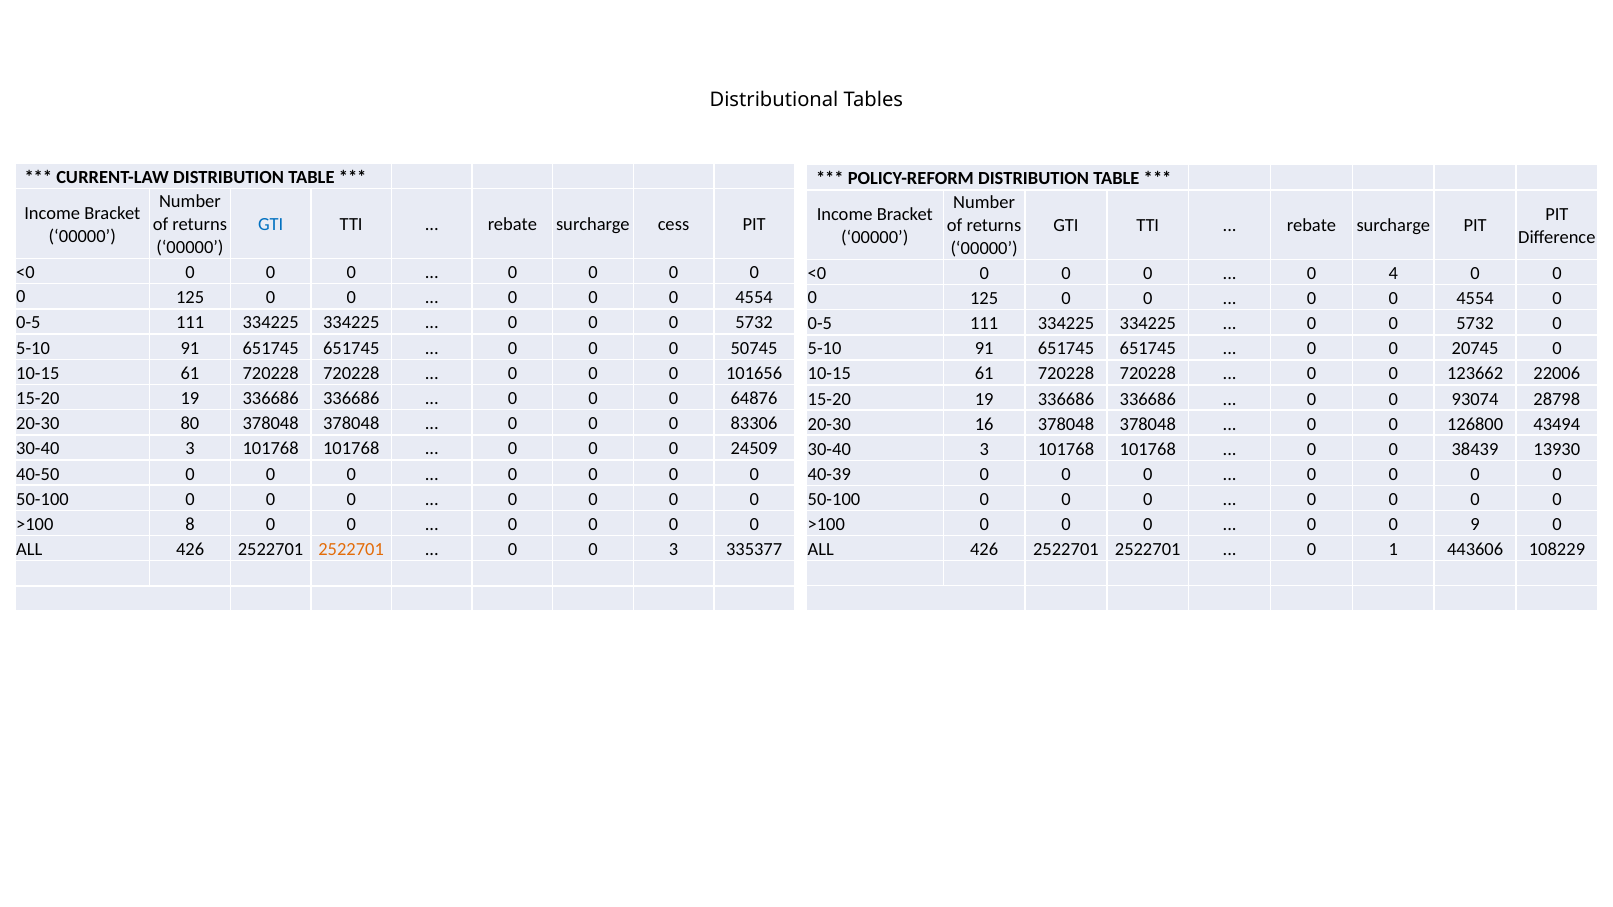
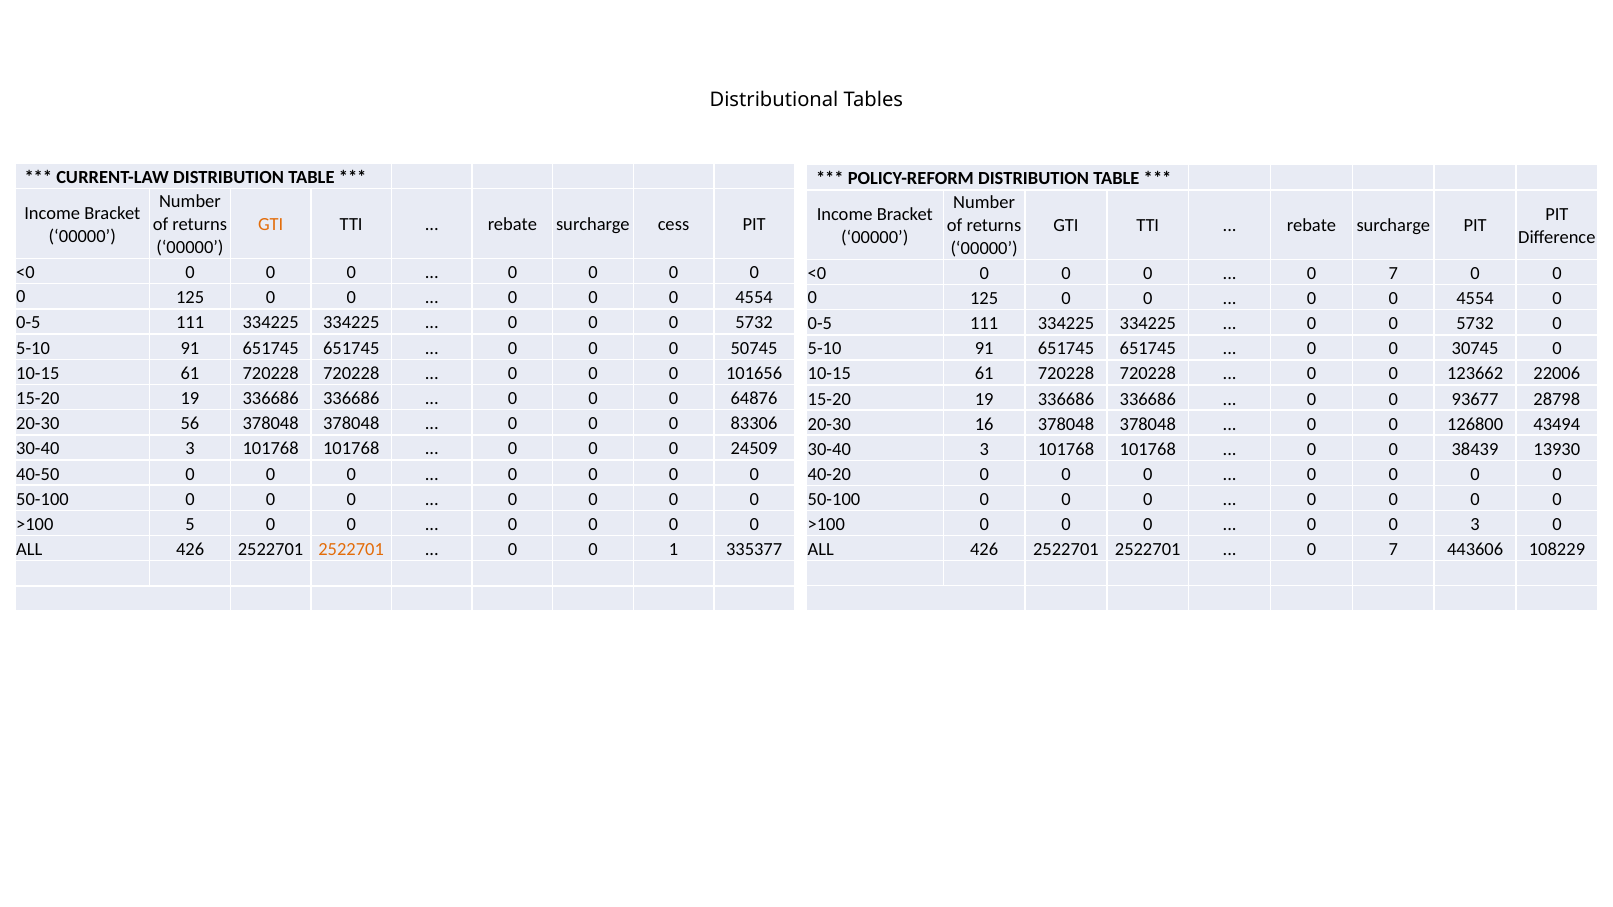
GTI colour: blue -> orange (271, 225)
4: 4 -> 7 (1393, 274)
20745: 20745 -> 30745 (1475, 349)
93074: 93074 -> 93677 (1475, 399)
80: 80 -> 56 (190, 424)
40-39: 40-39 -> 40-20 (829, 474)
8: 8 -> 5 (190, 525)
0 9: 9 -> 3 (1475, 525)
1: 1 -> 7 (1393, 550)
0 3: 3 -> 1 (674, 550)
